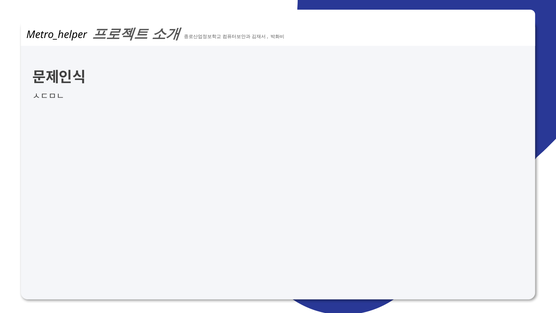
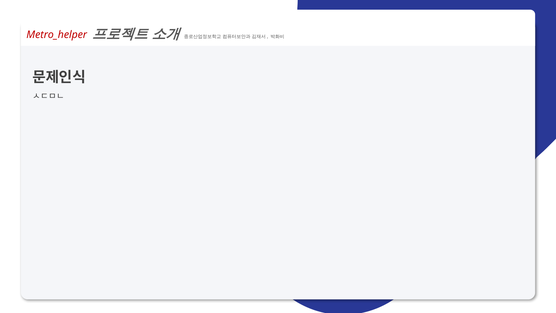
Metro_helper colour: black -> red (57, 35)
